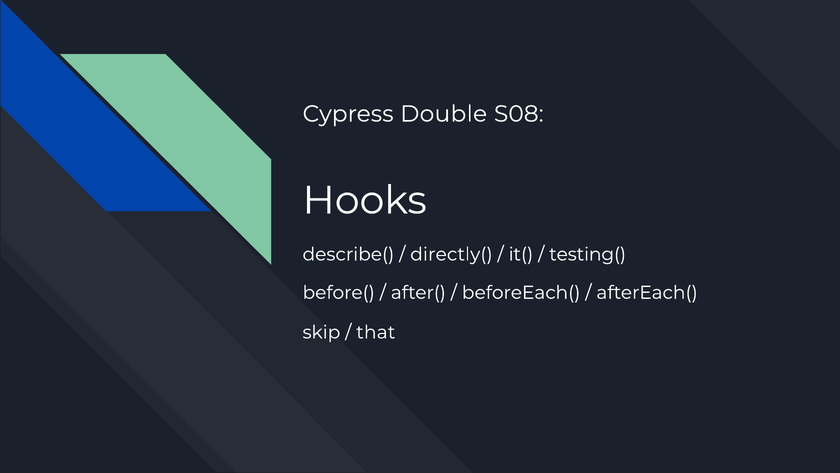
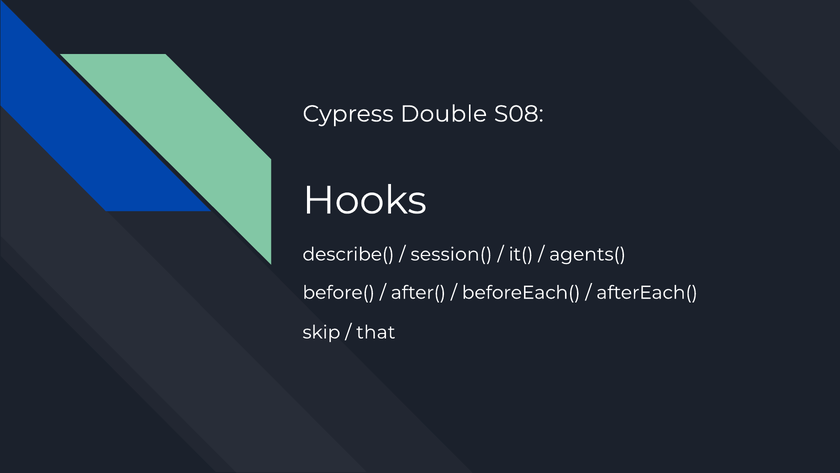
directly(: directly( -> session( (451, 254)
testing(: testing( -> agents( (588, 254)
